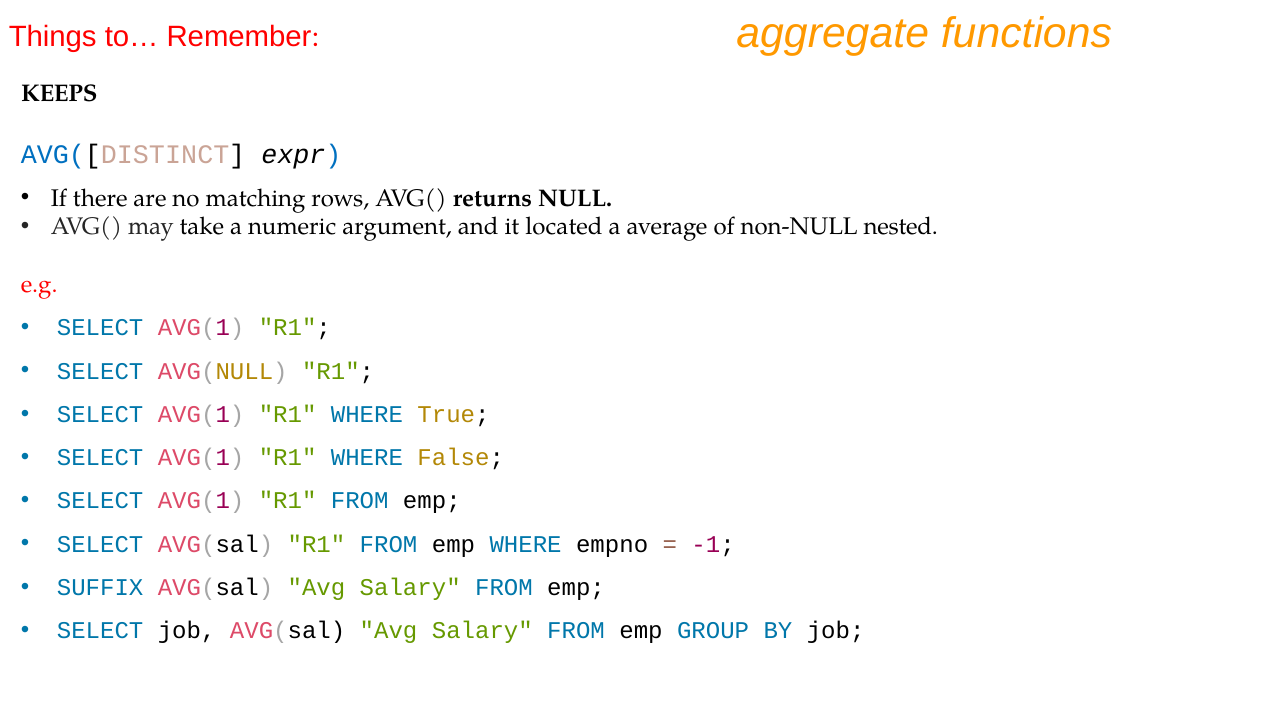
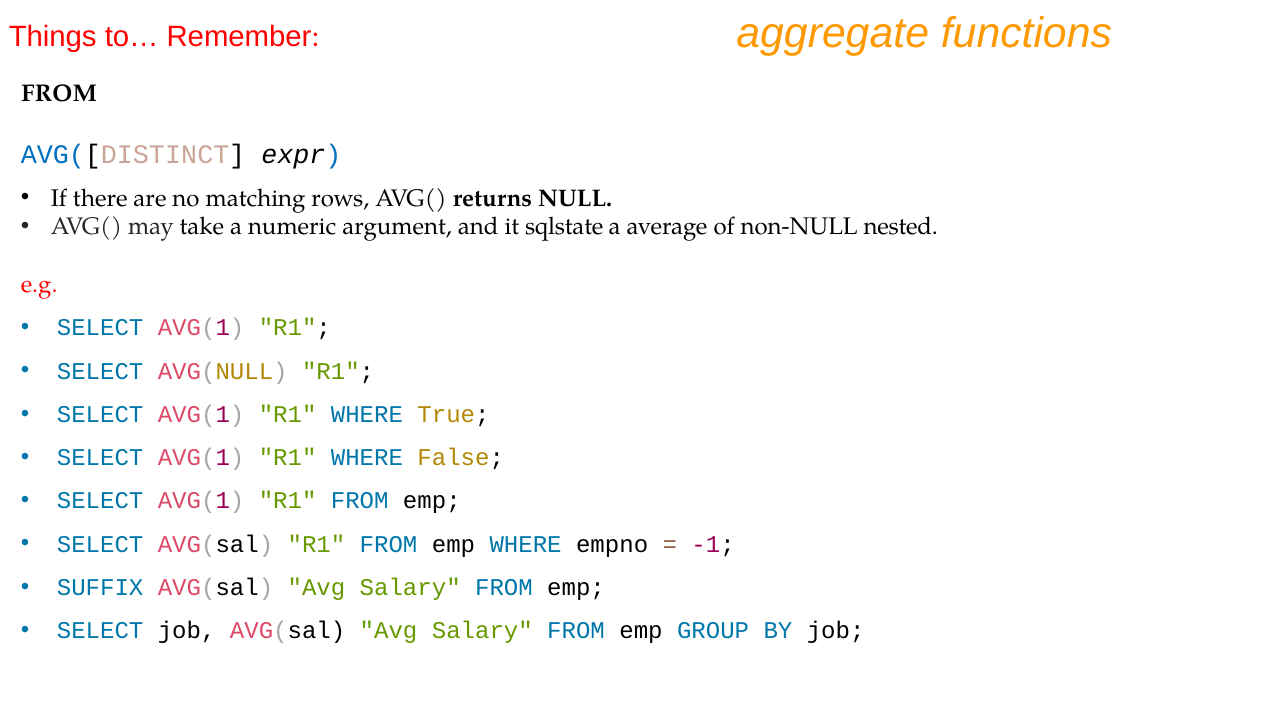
KEEPS: KEEPS -> FROM (59, 94)
located: located -> sqlstate (564, 227)
